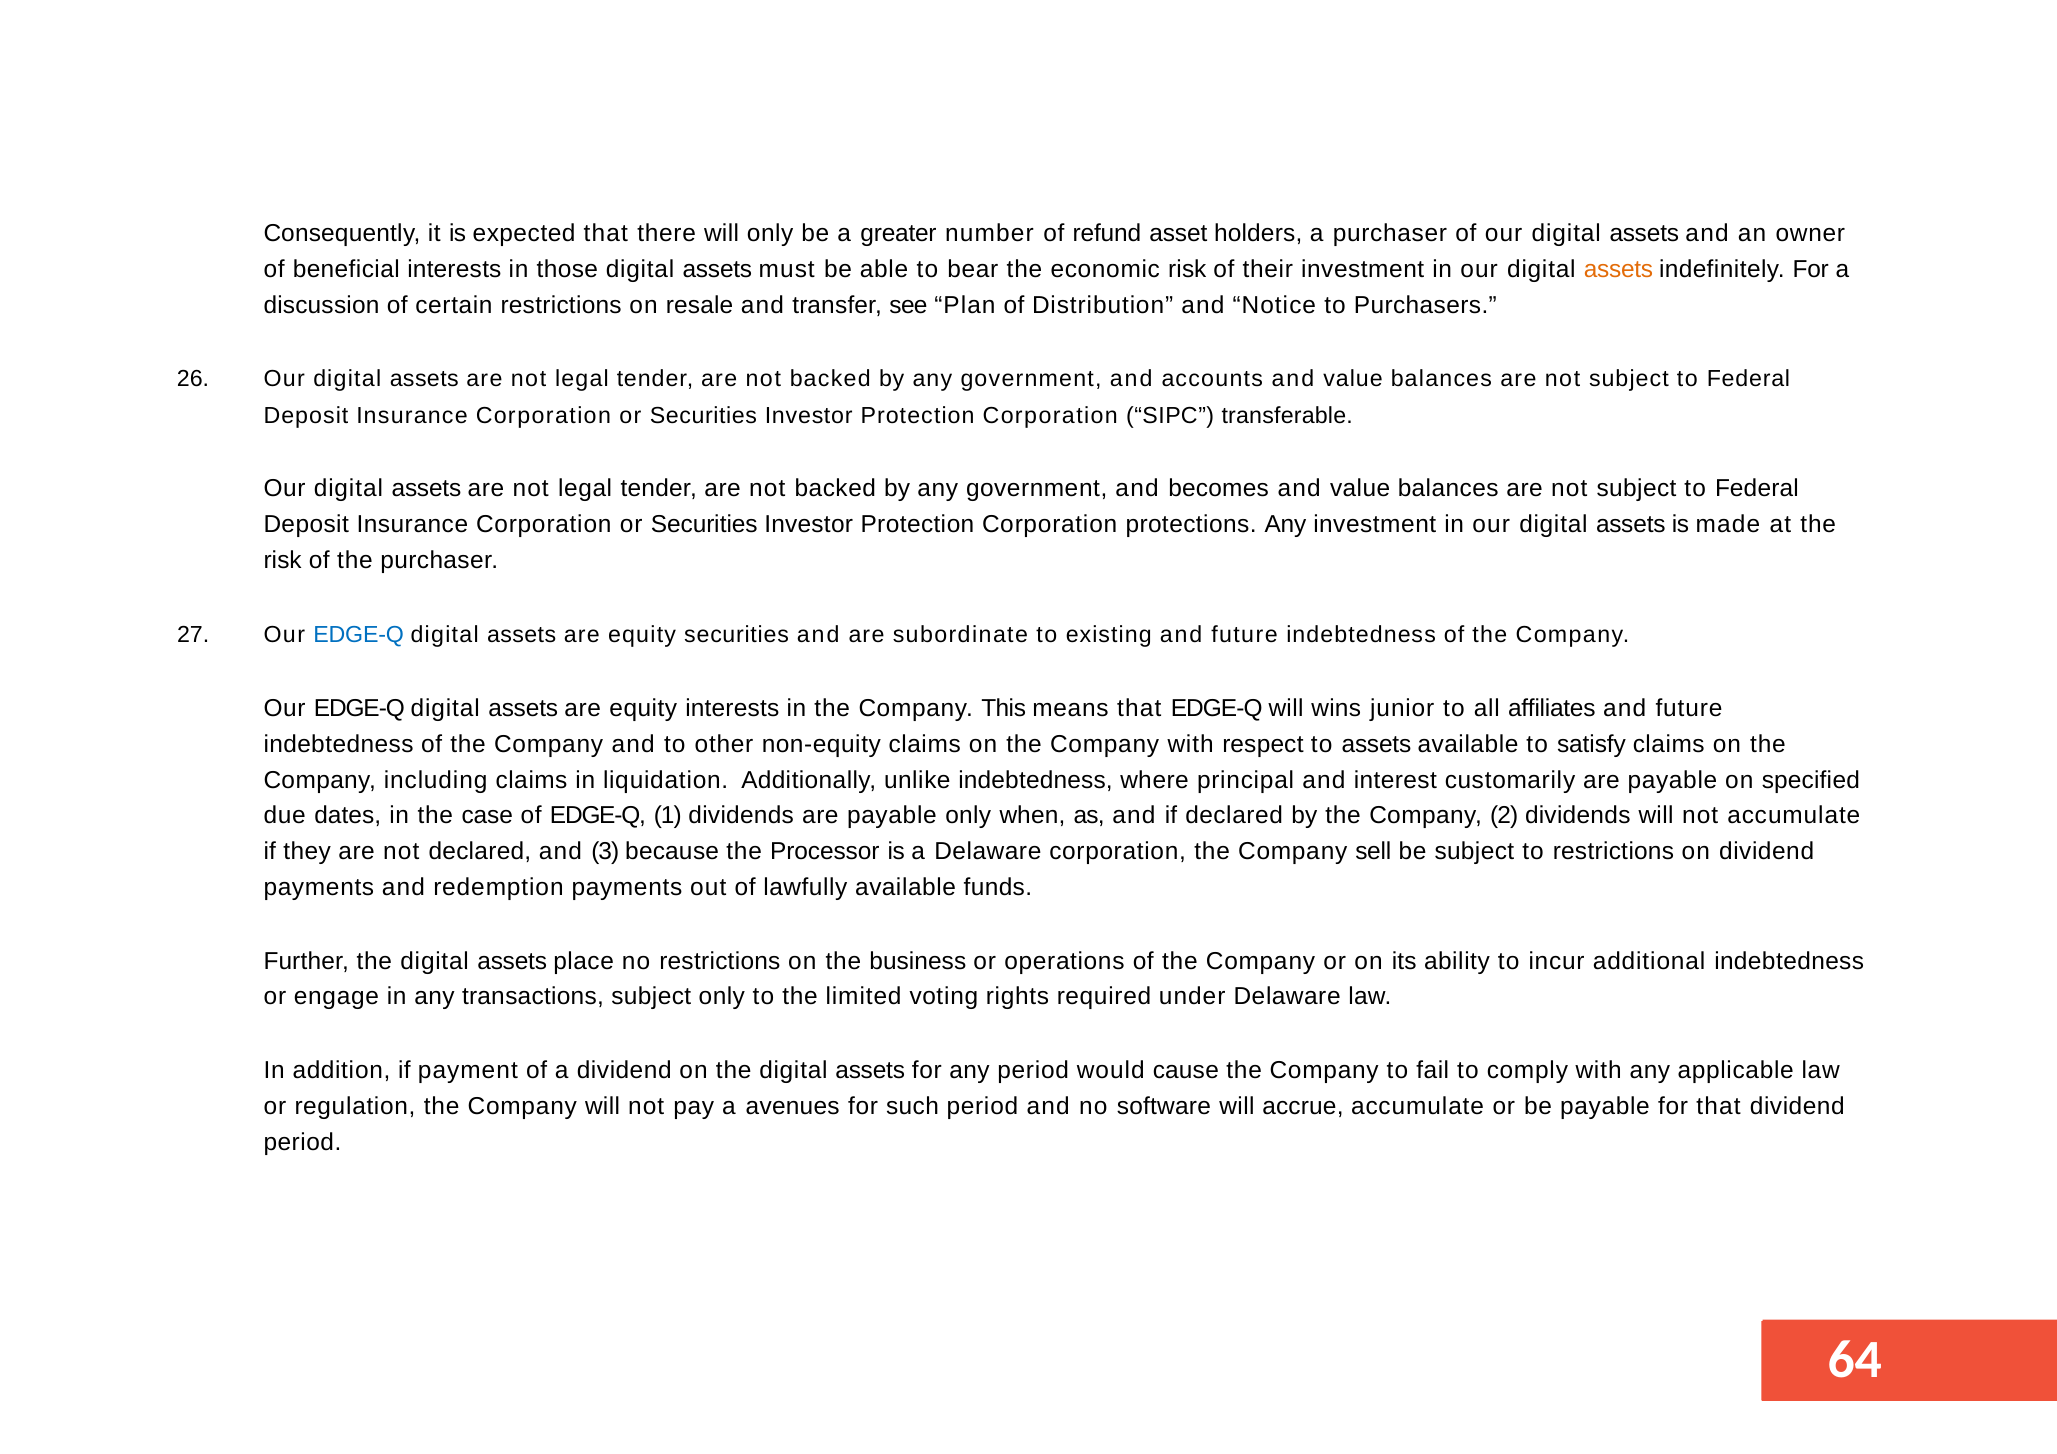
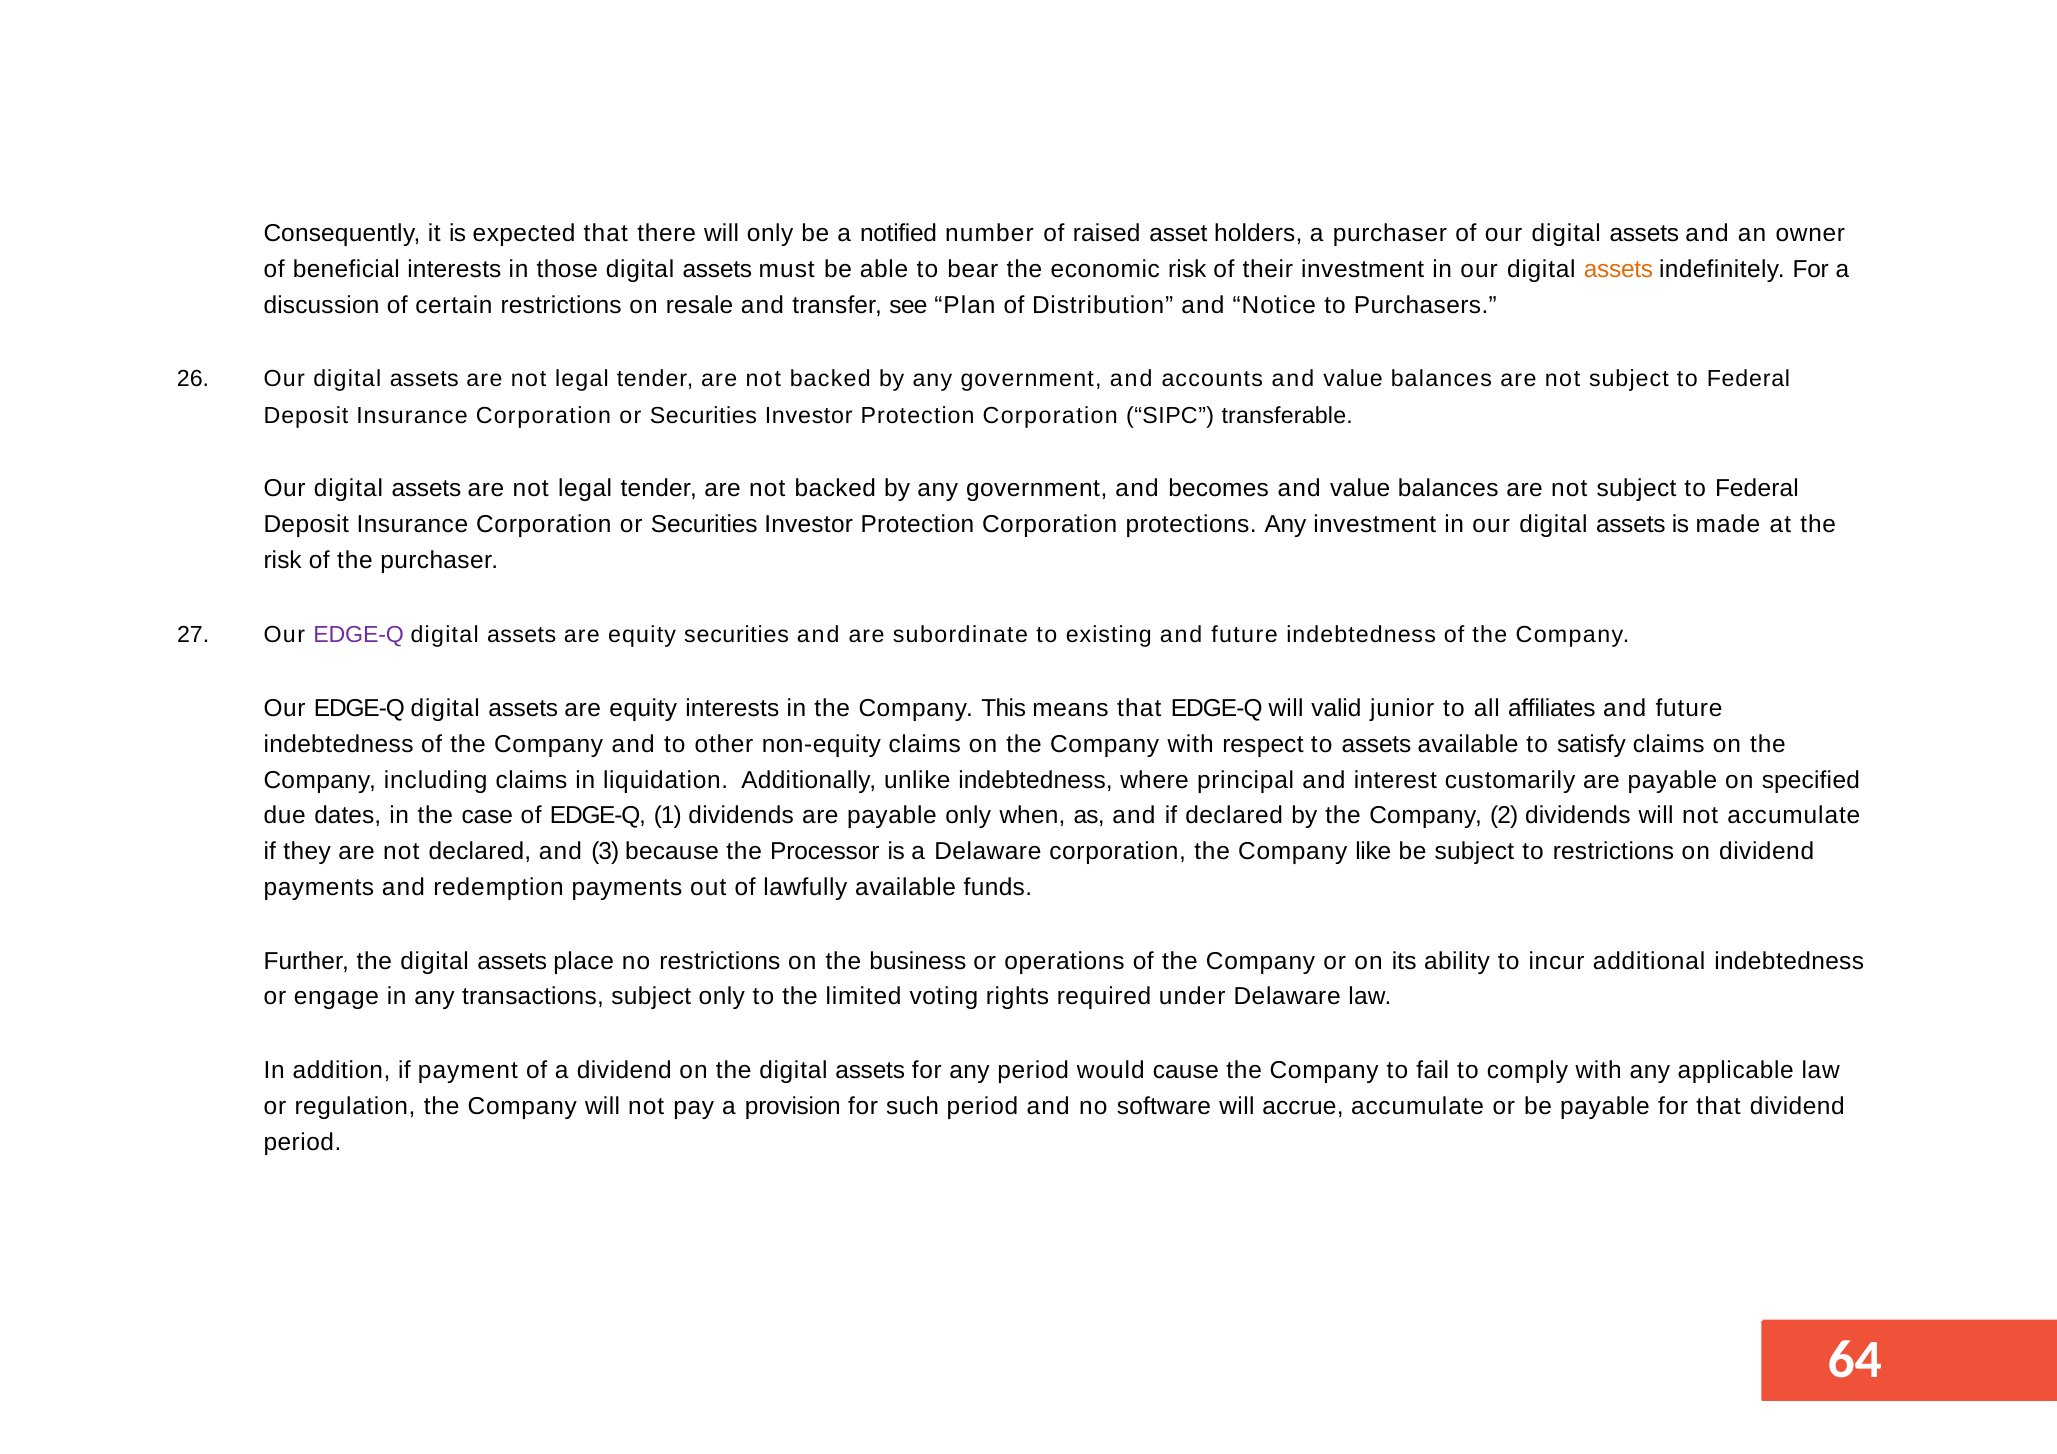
greater: greater -> notified (899, 234)
refund: refund -> raised (1107, 234)
EDGE-Q colour: blue -> purple (359, 635)
wins: wins -> valid (1336, 708)
sell: sell -> like (1373, 851)
avenues: avenues -> provision (793, 1106)
